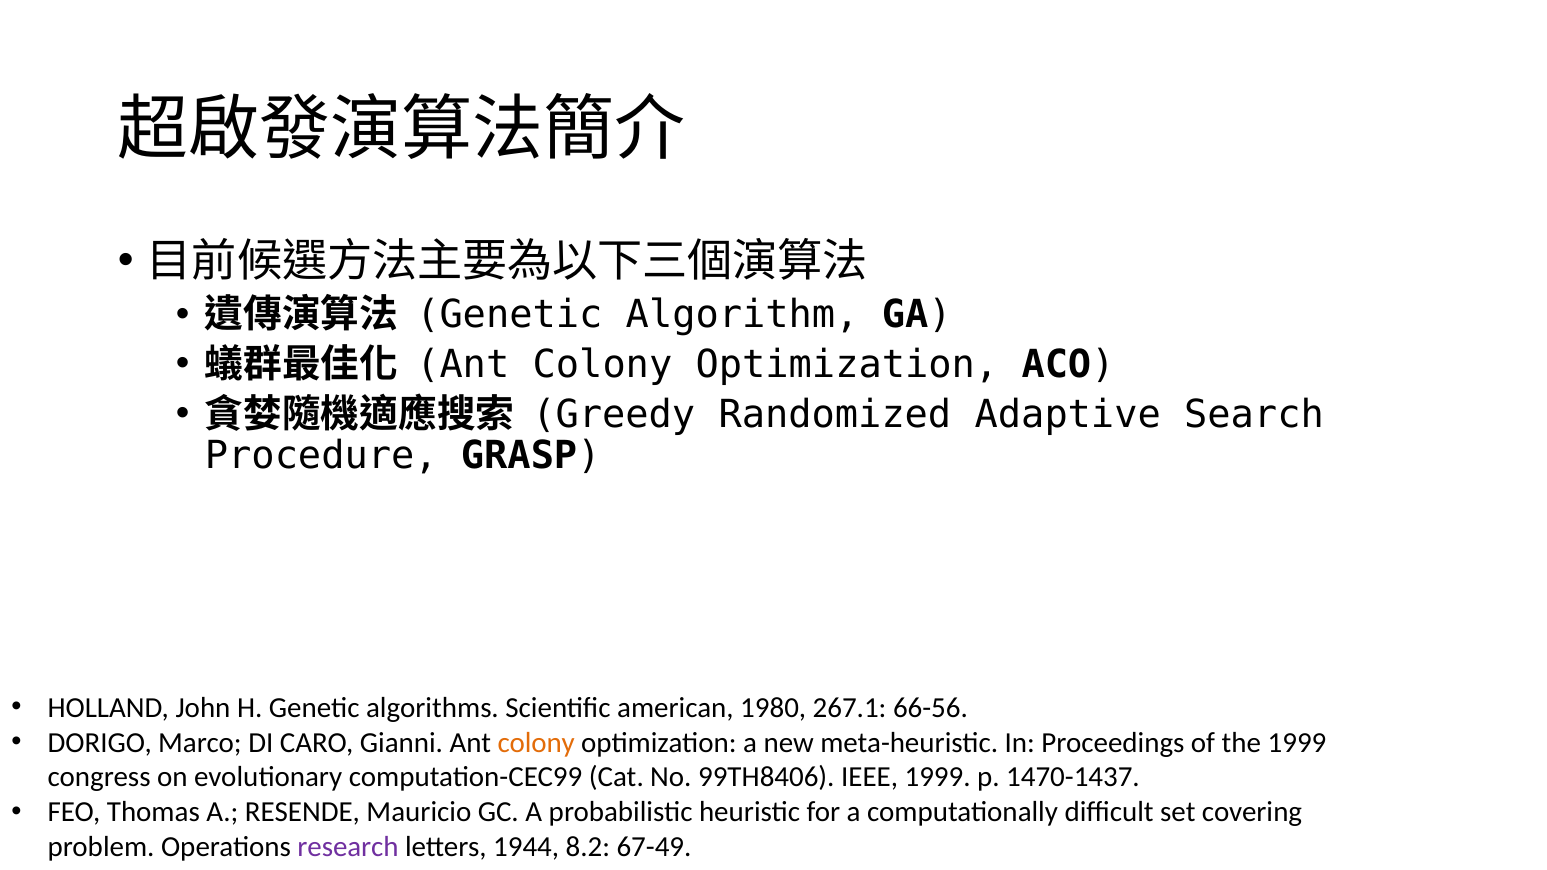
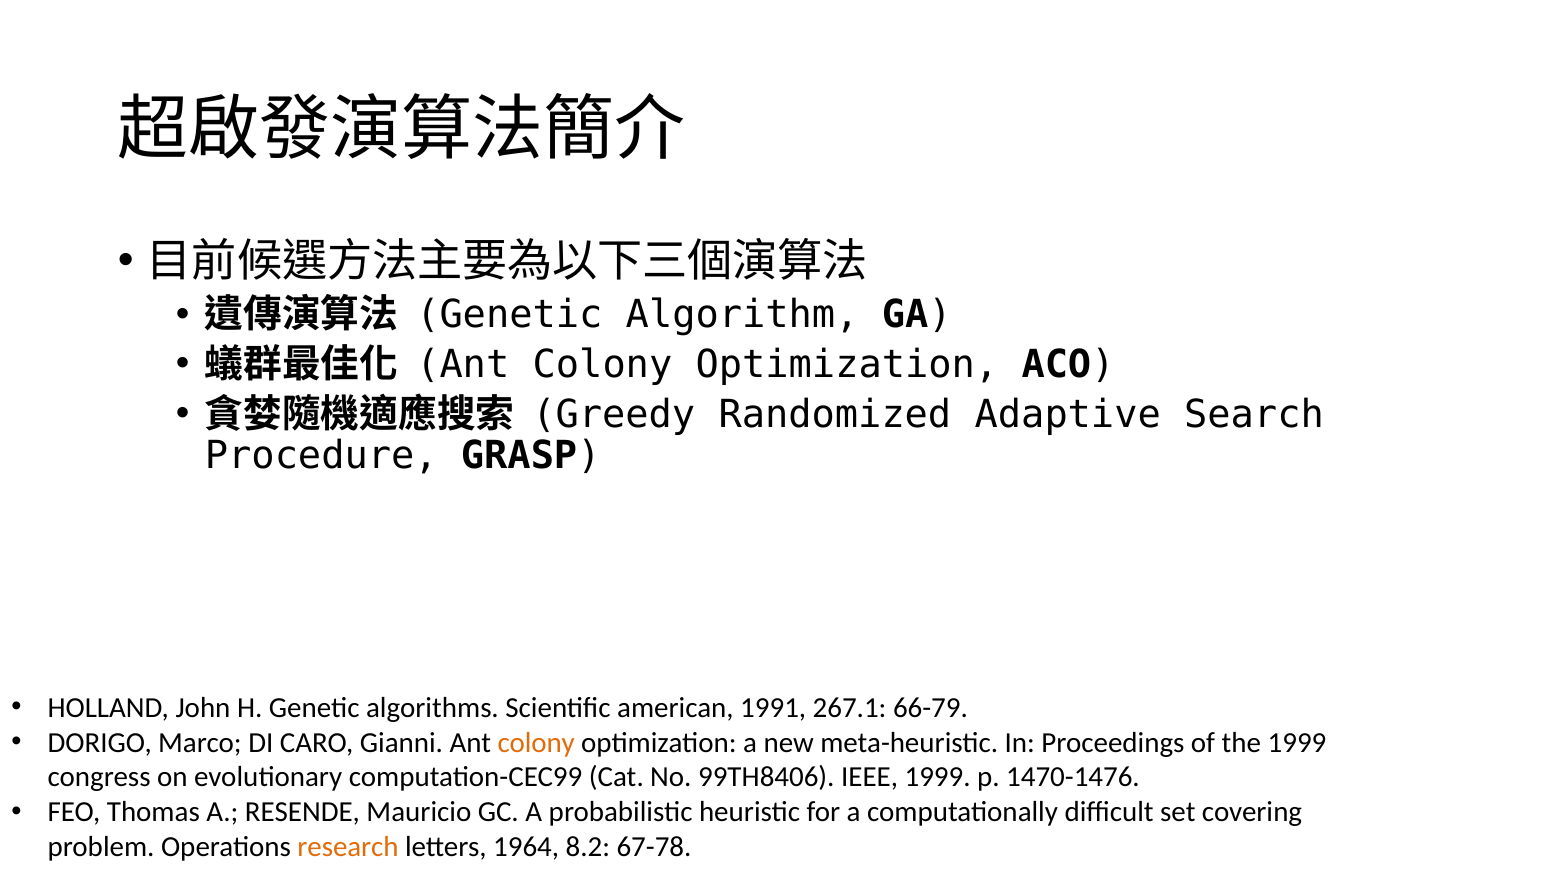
1980: 1980 -> 1991 (773, 708)
66-56: 66-56 -> 66-79 (930, 708)
1470-1437: 1470-1437 -> 1470-1476 (1073, 777)
research colour: purple -> orange (348, 847)
1944: 1944 -> 1964 (526, 847)
67-49: 67-49 -> 67-78 (654, 847)
